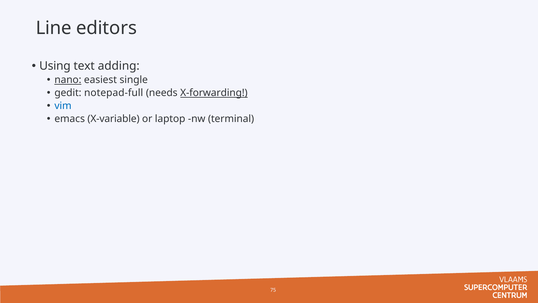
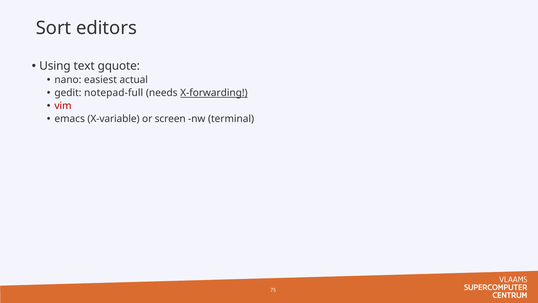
Line: Line -> Sort (54, 28)
adding: adding -> gquote (119, 66)
nano underline: present -> none (68, 80)
single: single -> actual (134, 80)
vim colour: blue -> red (63, 106)
laptop: laptop -> screen (170, 119)
